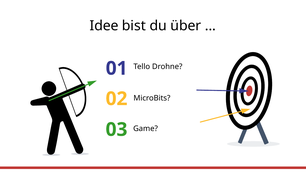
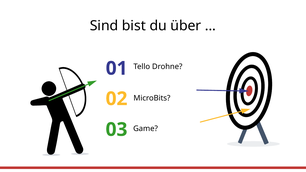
Idee: Idee -> Sind (104, 26)
